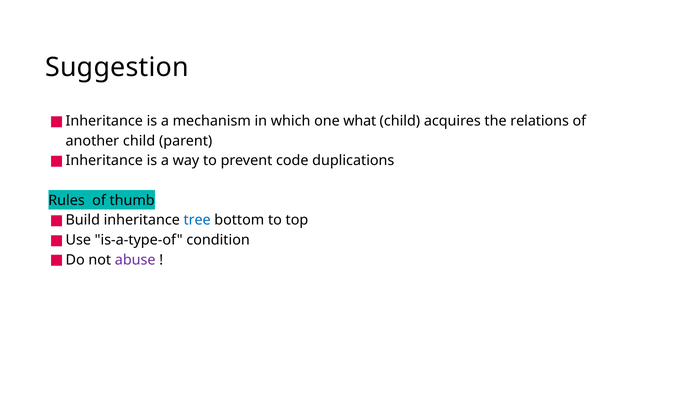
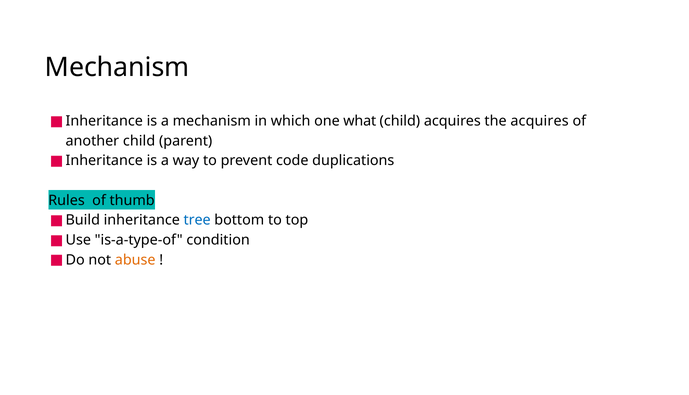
Suggestion: Suggestion -> Mechanism (117, 67)
the relations: relations -> acquires (540, 121)
abuse colour: purple -> orange (135, 260)
